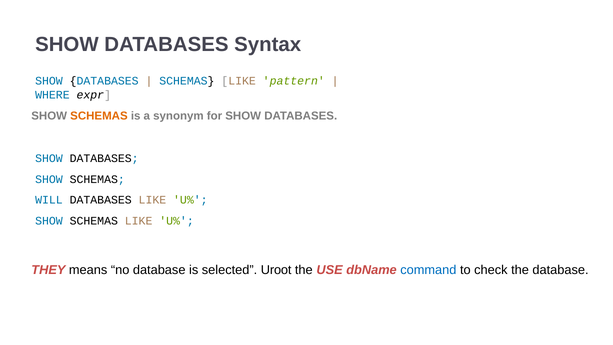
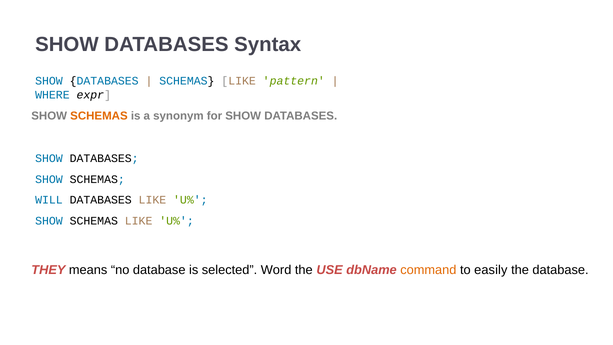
Uroot: Uroot -> Word (276, 270)
command colour: blue -> orange (428, 270)
check: check -> easily (491, 270)
